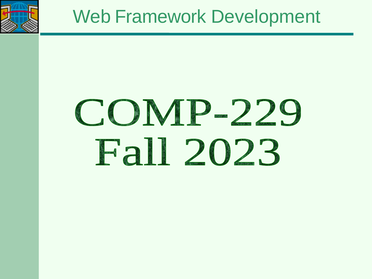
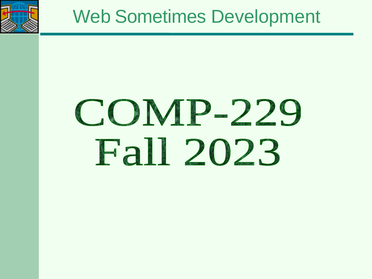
Framework: Framework -> Sometimes (161, 17)
